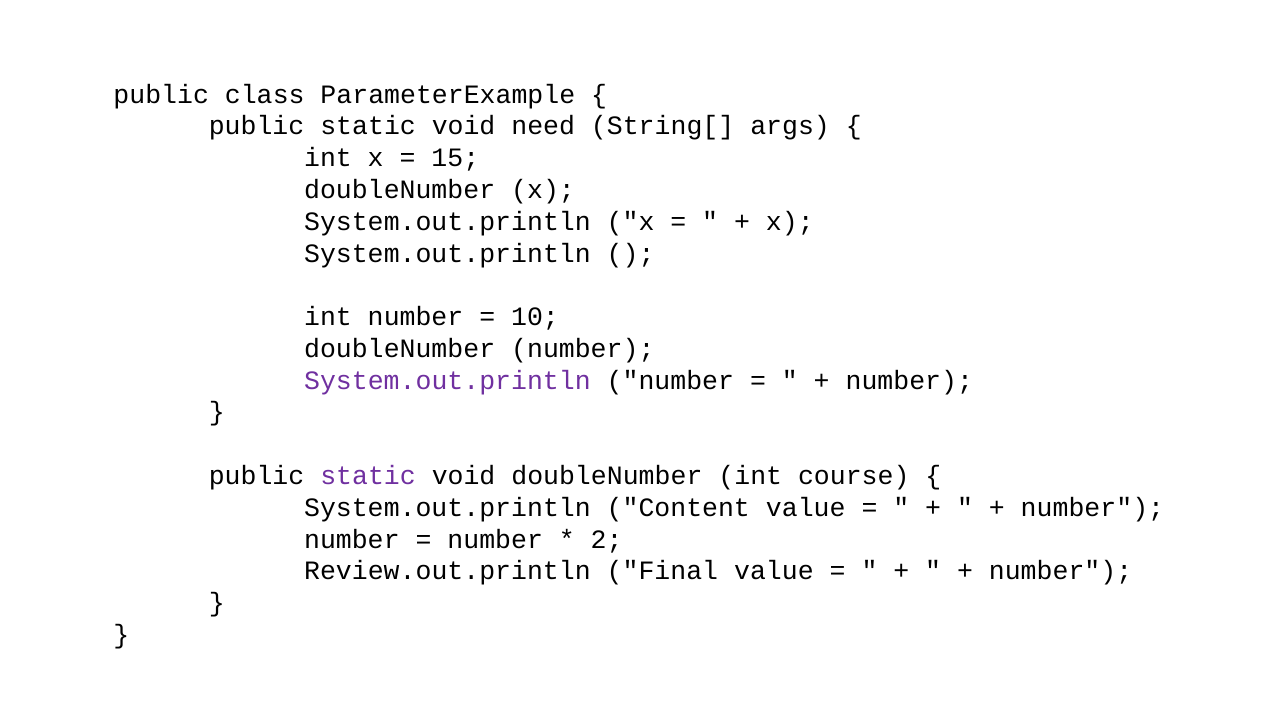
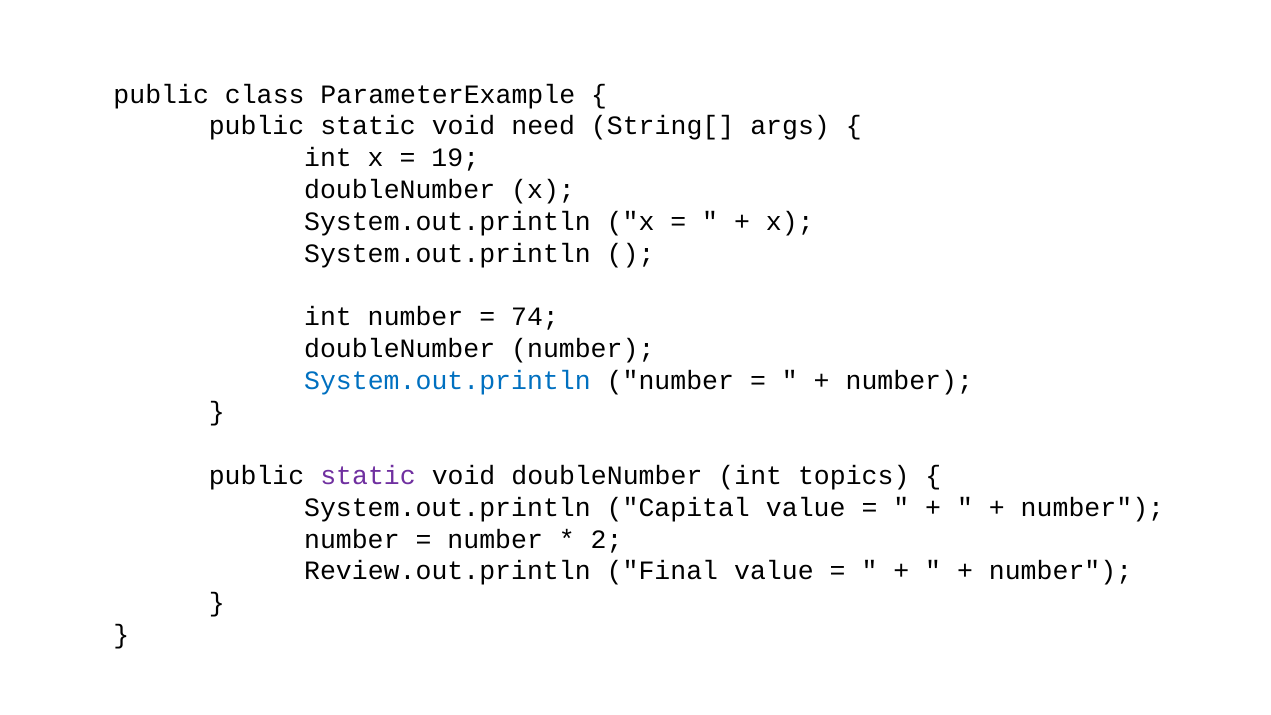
15: 15 -> 19 (455, 158)
10: 10 -> 74 (535, 317)
System.out.println colour: purple -> blue (447, 380)
course: course -> topics (854, 476)
Content: Content -> Capital (678, 508)
